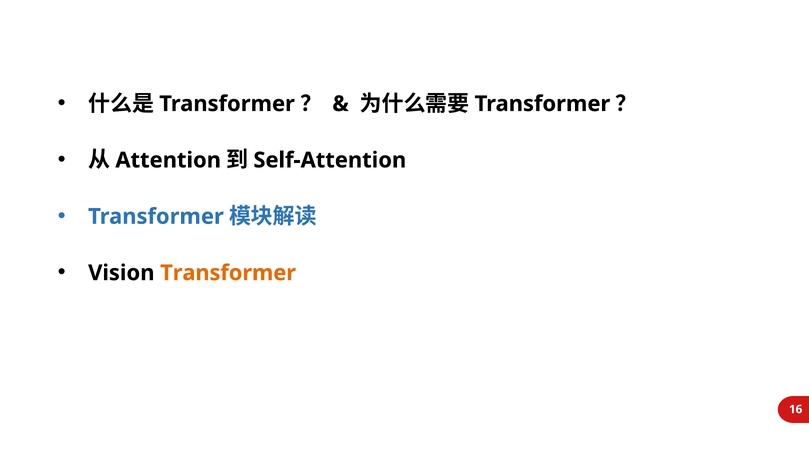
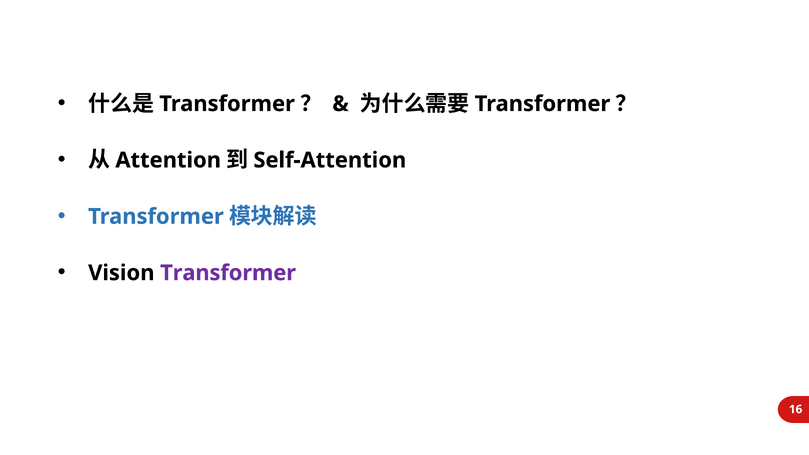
Transformer colour: orange -> purple (228, 273)
